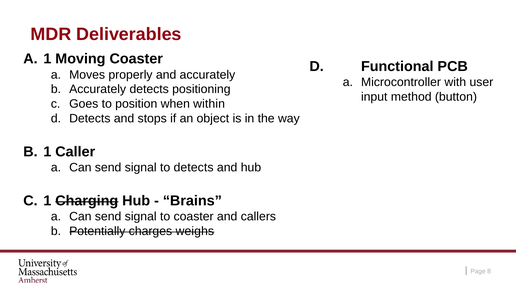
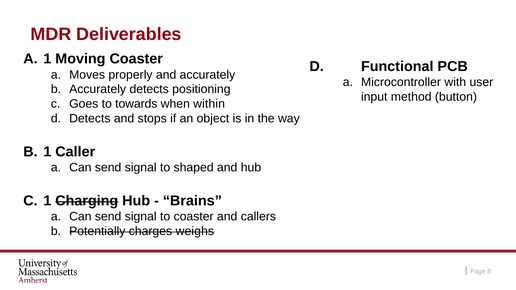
position: position -> towards (136, 104)
to detects: detects -> shaped (194, 168)
